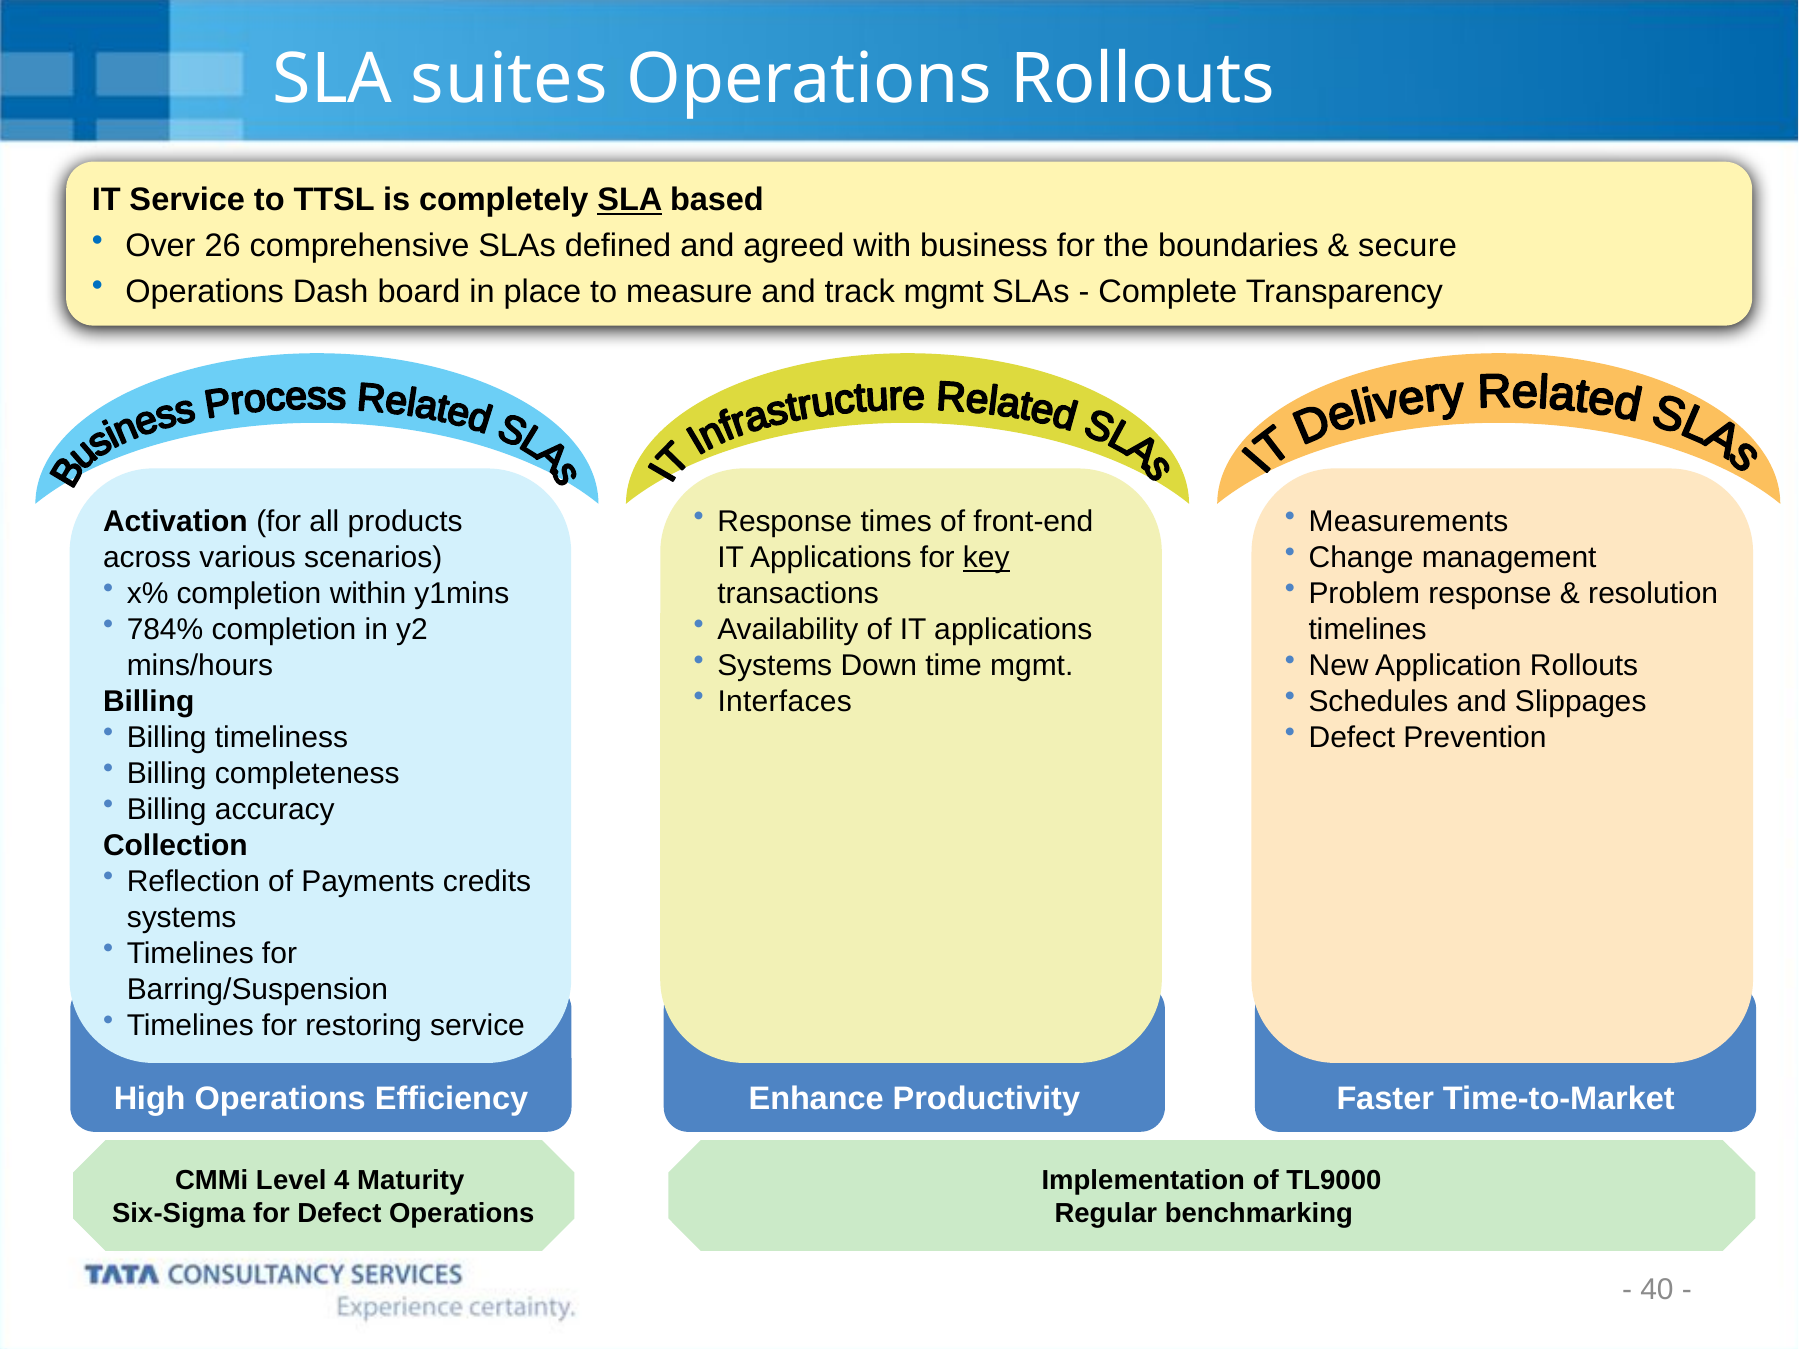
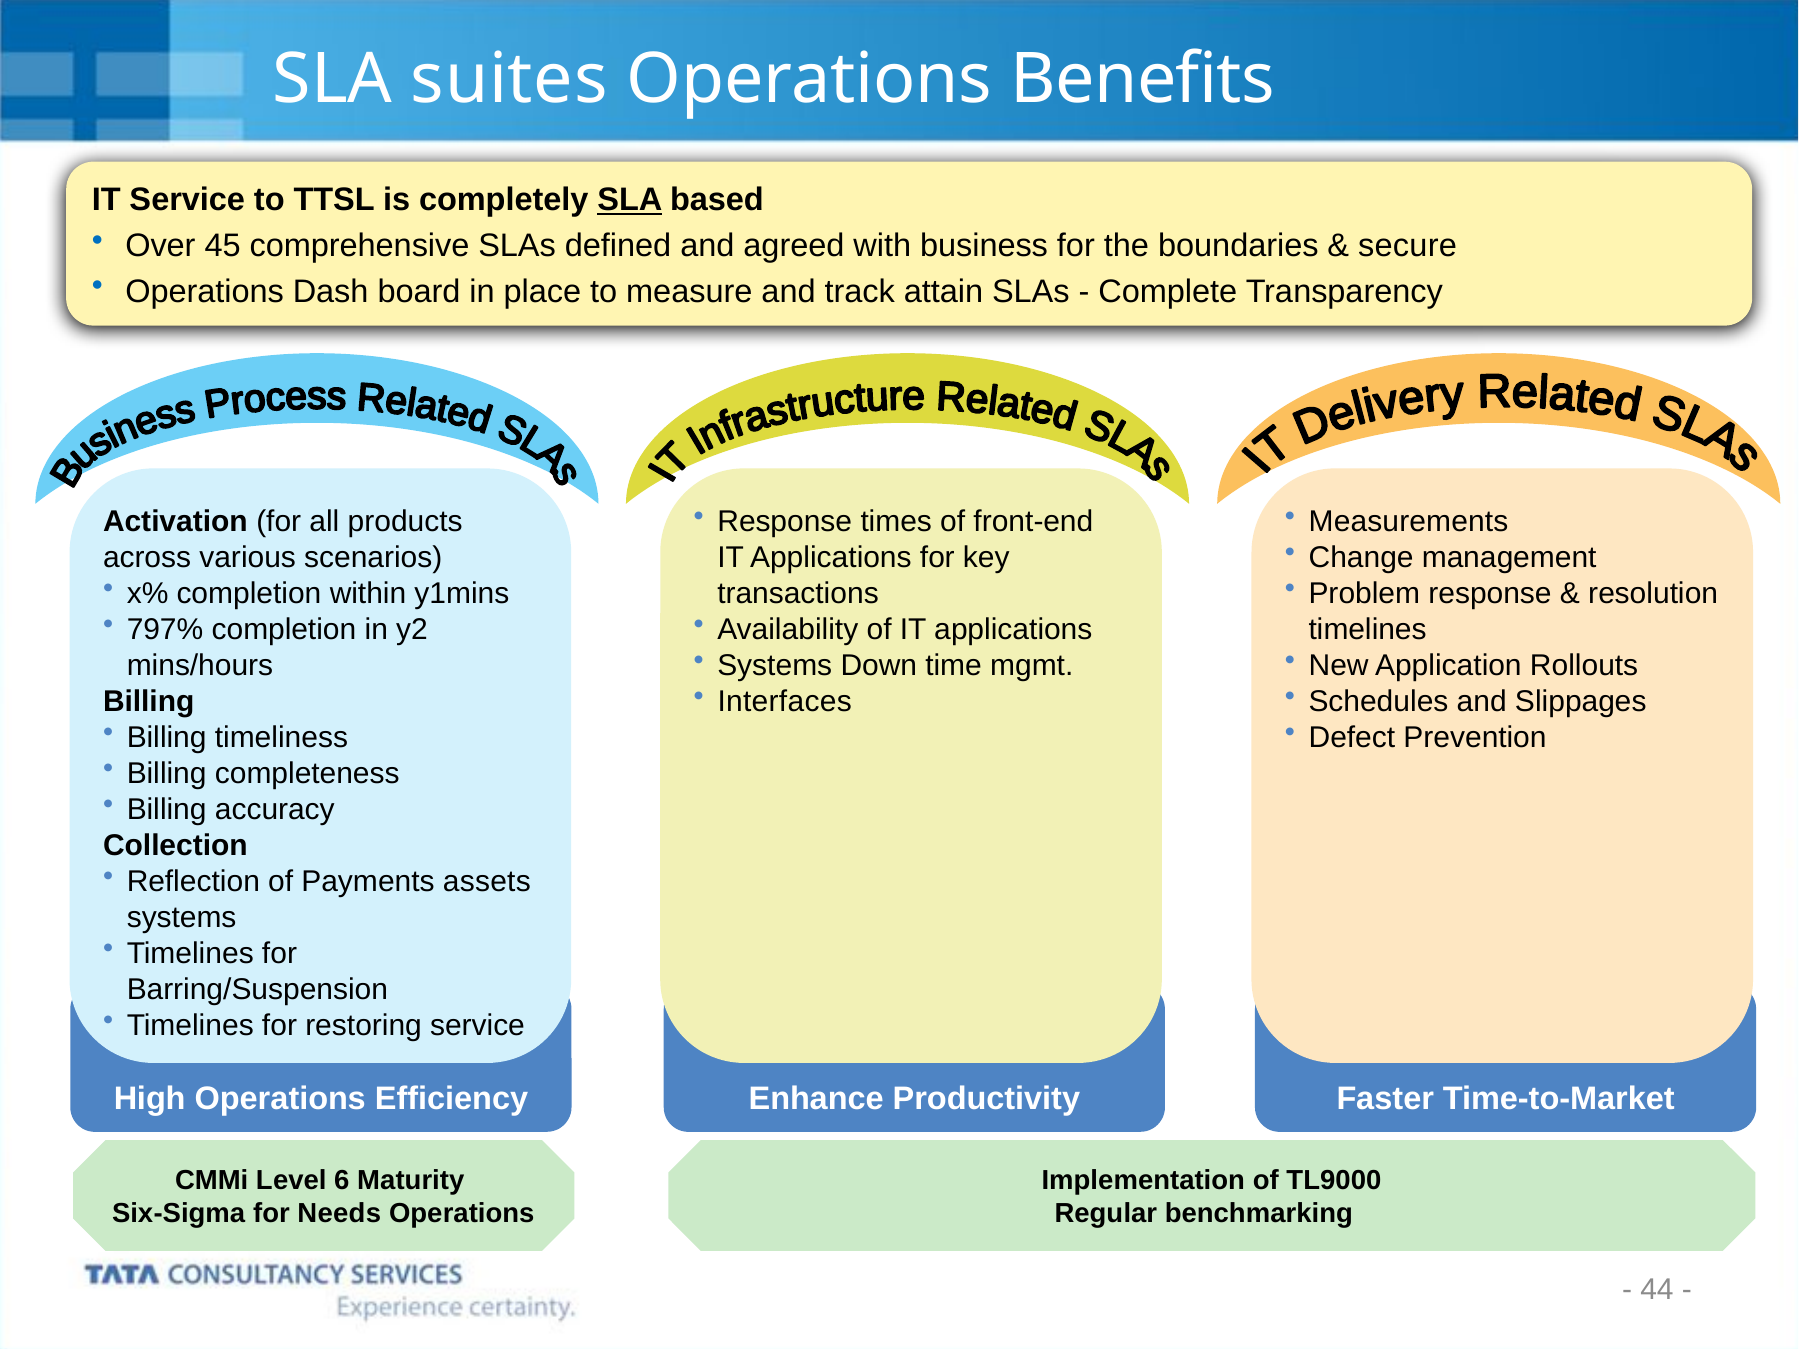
Operations Rollouts: Rollouts -> Benefits (1143, 79)
26: 26 -> 45 (223, 246)
track mgmt: mgmt -> attain (944, 291)
key underline: present -> none (986, 558)
784%: 784% -> 797% (165, 630)
credits: credits -> assets (487, 882)
4: 4 -> 6 (342, 1181)
for Defect: Defect -> Needs (339, 1214)
40: 40 -> 44 (1657, 1289)
